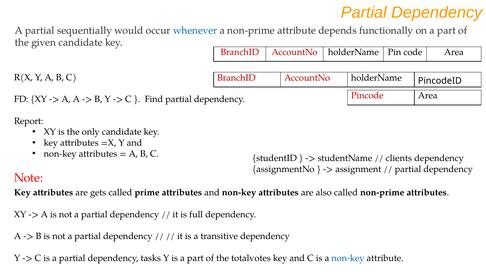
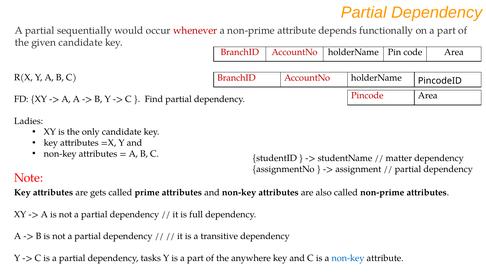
whenever colour: blue -> red (195, 30)
Report: Report -> Ladies (29, 121)
clients: clients -> matter (399, 158)
totalvotes: totalvotes -> anywhere (251, 258)
